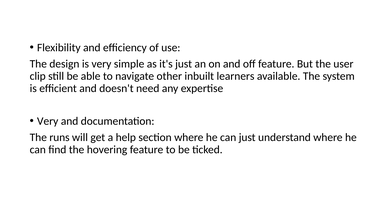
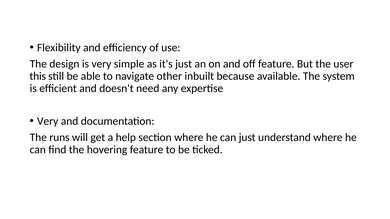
clip: clip -> this (38, 76)
learners: learners -> because (236, 76)
